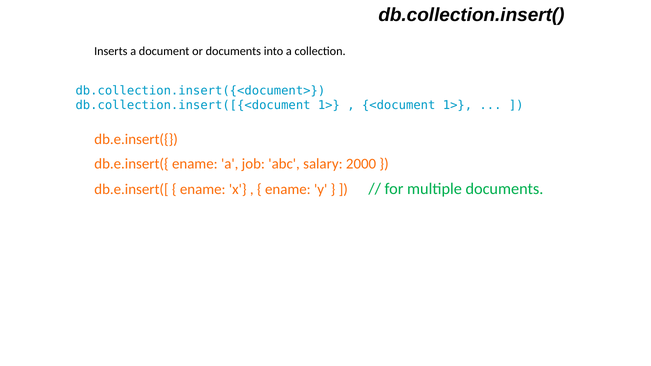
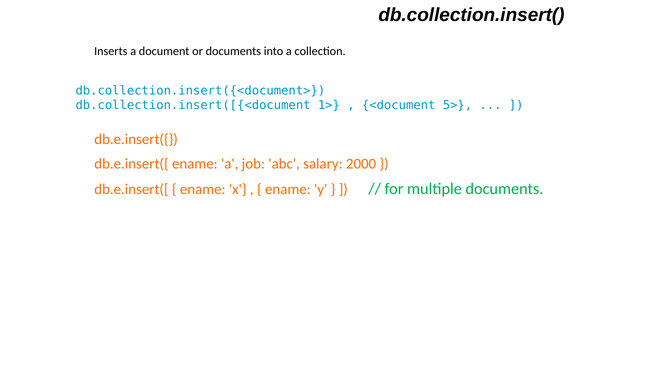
<document 1>: 1> -> 5> (457, 105)
